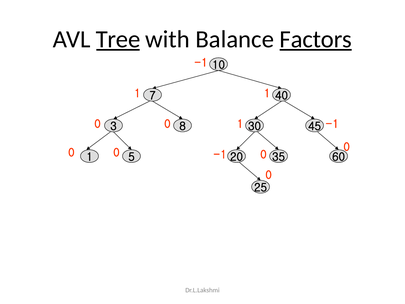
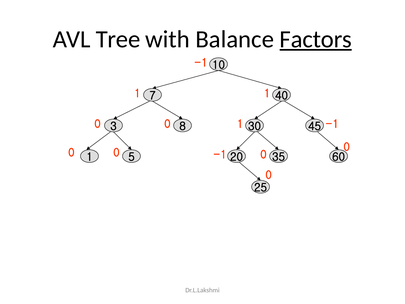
Tree underline: present -> none (118, 39)
